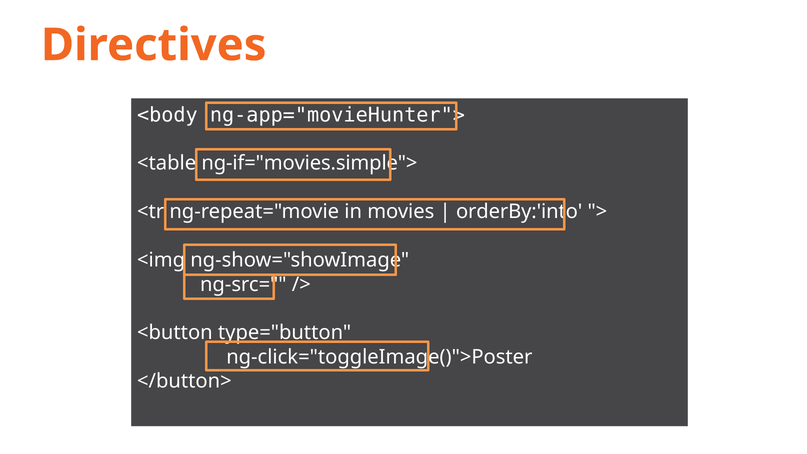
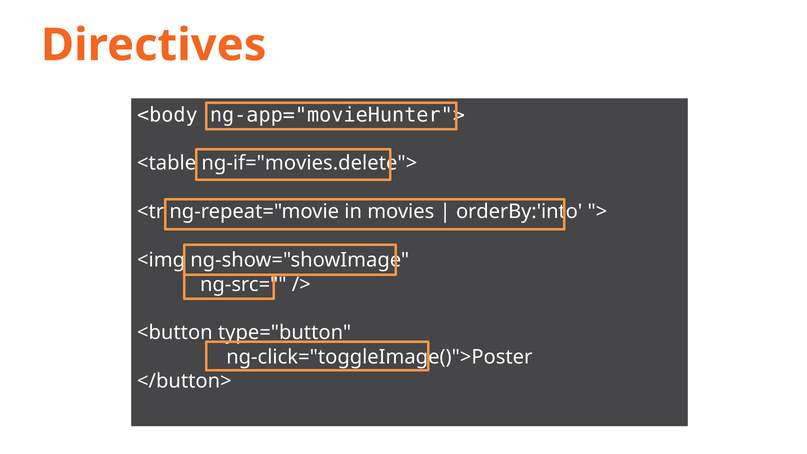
ng-if="movies.simple">: ng-if="movies.simple"> -> ng-if="movies.delete"> (309, 163)
